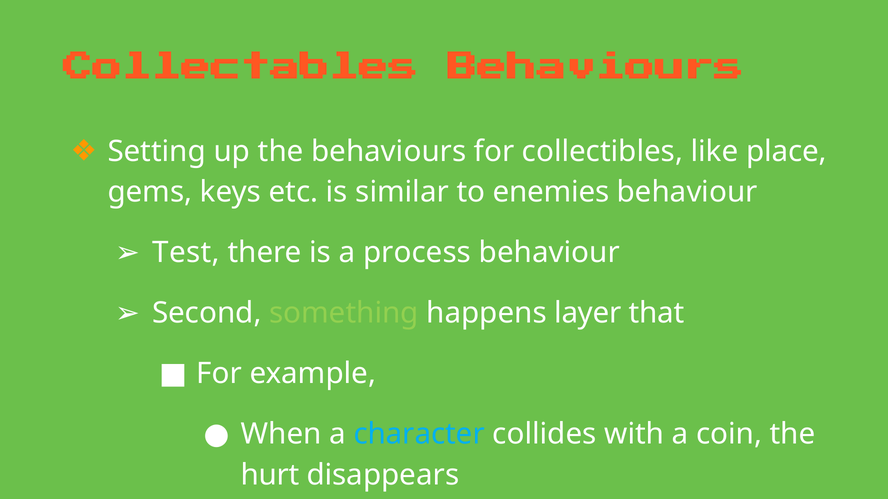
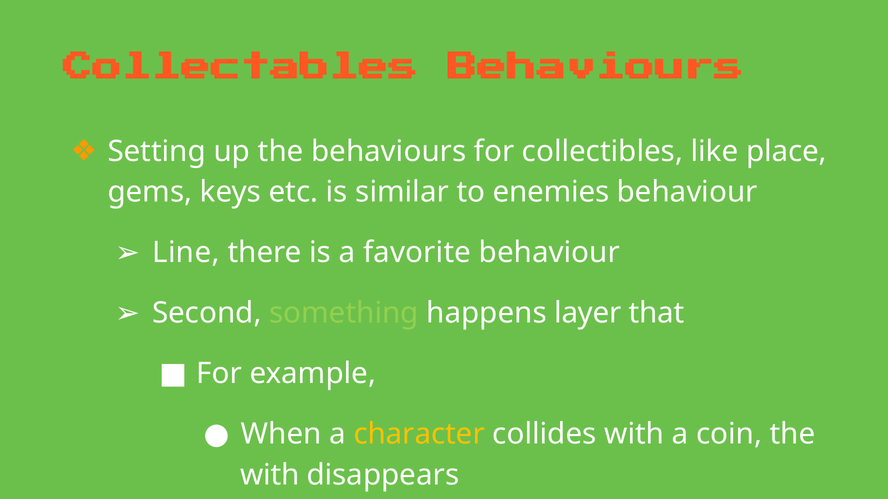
Test: Test -> Line (186, 253)
process: process -> favorite (417, 253)
character colour: light blue -> yellow (419, 435)
hurt: hurt -> with (270, 475)
